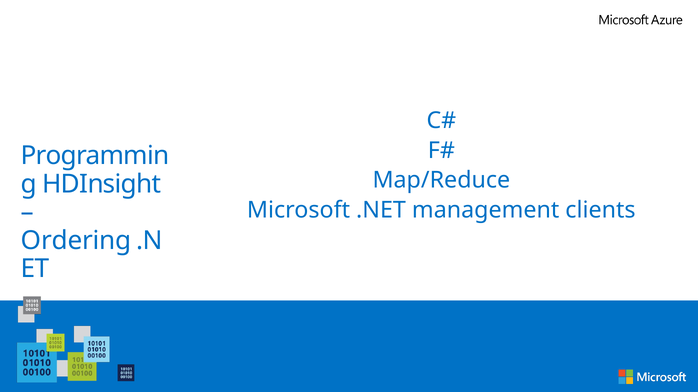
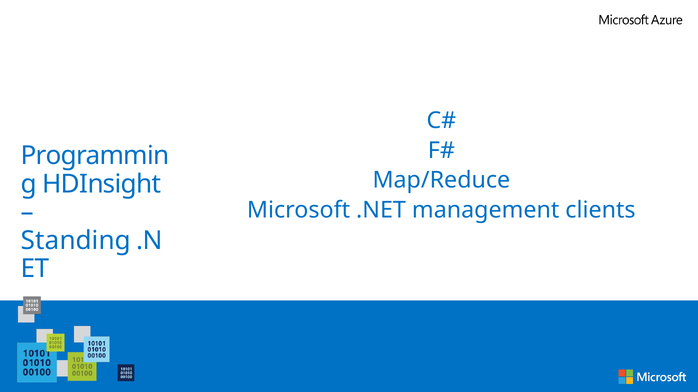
Ordering: Ordering -> Standing (76, 241)
